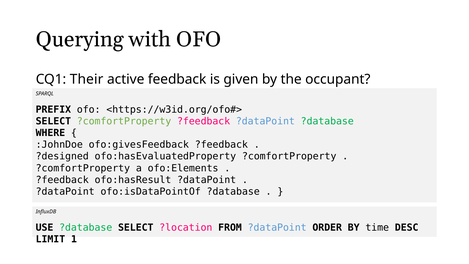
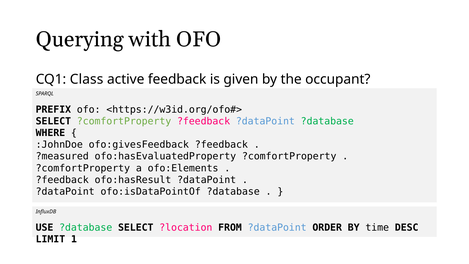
Their: Their -> Class (87, 79)
?designed: ?designed -> ?measured (62, 156)
